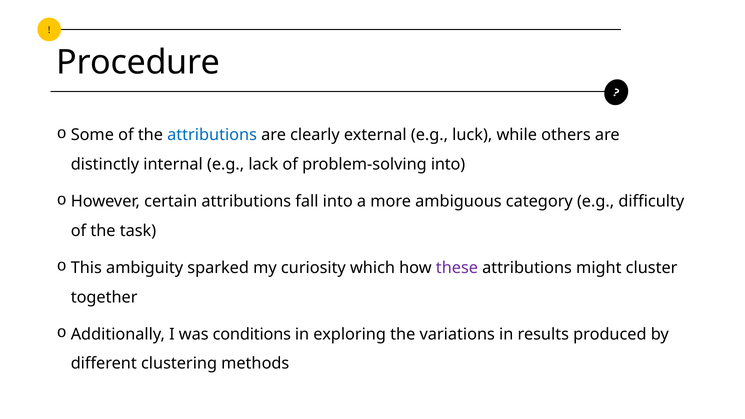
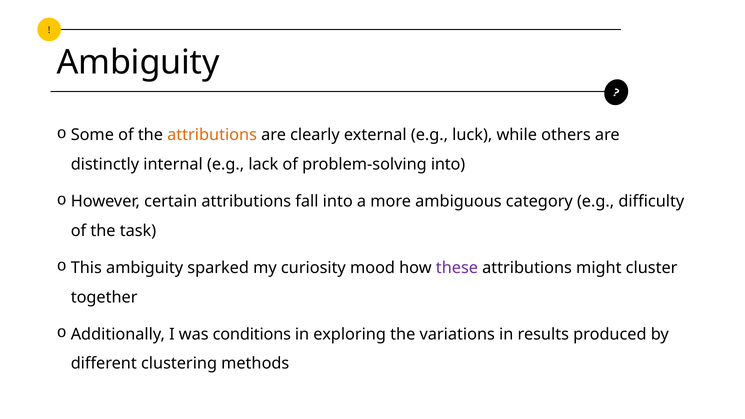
Procedure: Procedure -> Ambiguity (138, 63)
attributions colour: blue -> orange (212, 135)
which: which -> mood (373, 268)
